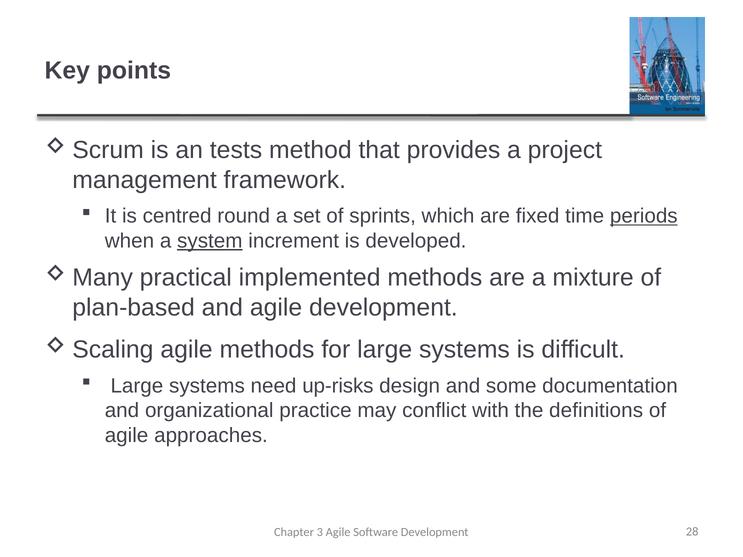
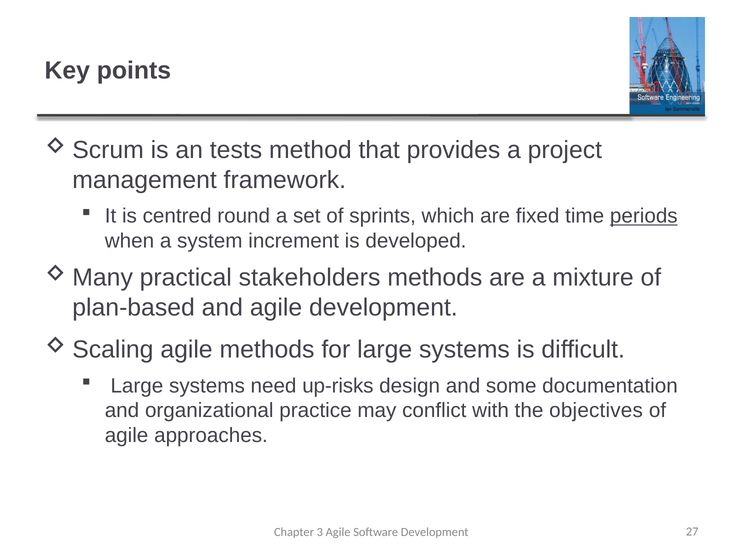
system underline: present -> none (210, 241)
implemented: implemented -> stakeholders (310, 278)
definitions: definitions -> objectives (596, 411)
28: 28 -> 27 (692, 532)
